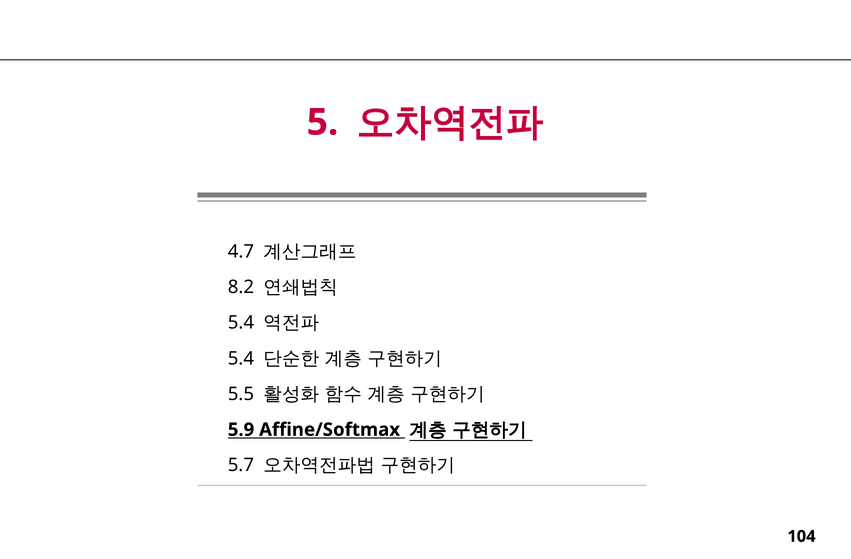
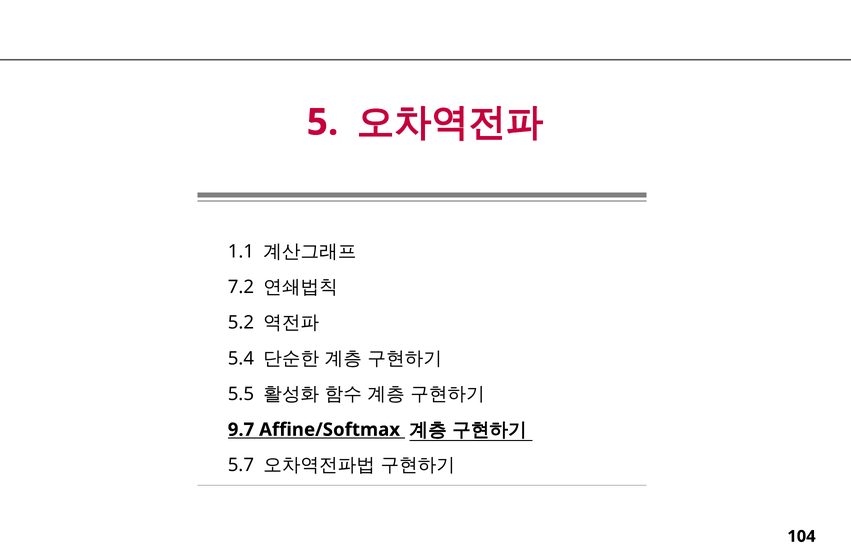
4.7: 4.7 -> 1.1 (241, 252)
8.2: 8.2 -> 7.2 (241, 287)
5.4: 5.4 -> 5.2 (241, 323)
5.9: 5.9 -> 9.7 (241, 430)
